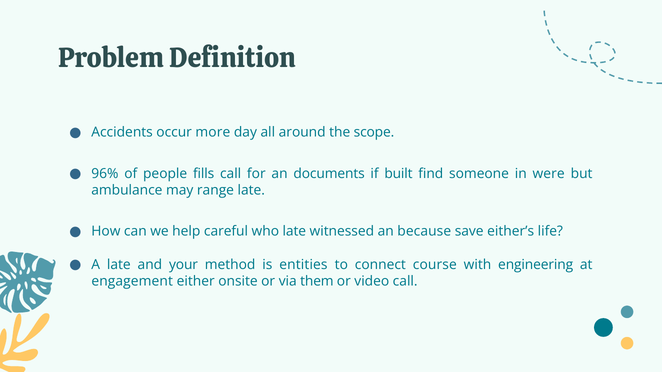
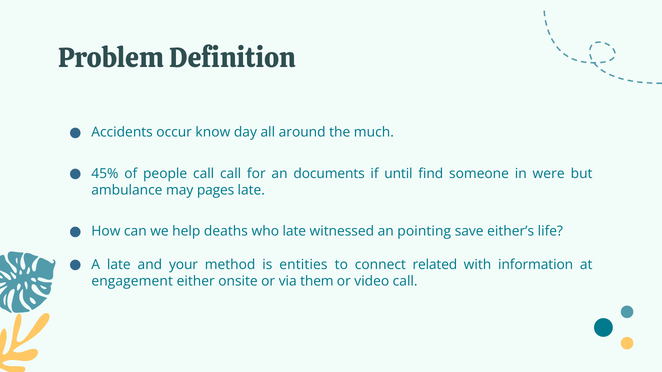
more: more -> know (213, 132)
scope: scope -> much (374, 132)
96%: 96% -> 45% (105, 174)
people fills: fills -> call (204, 174)
built: built -> until (398, 174)
range: range -> pages (216, 190)
careful: careful -> deaths (226, 232)
because: because -> pointing (424, 232)
course: course -> related (435, 265)
engineering: engineering -> information (536, 265)
